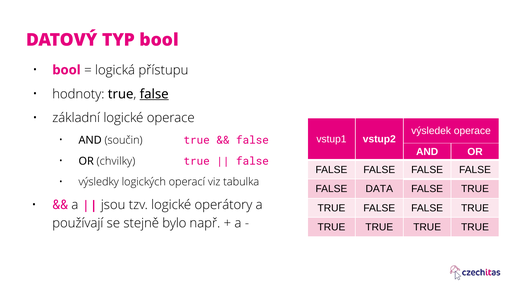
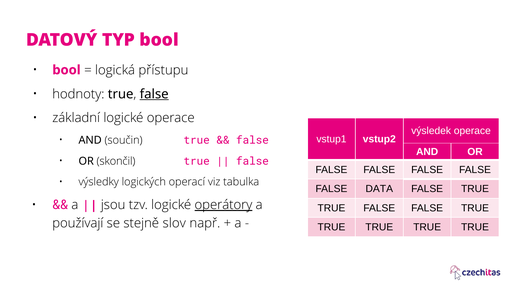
chvilky: chvilky -> skončil (116, 161)
operátory underline: none -> present (223, 204)
bylo: bylo -> slov (174, 223)
